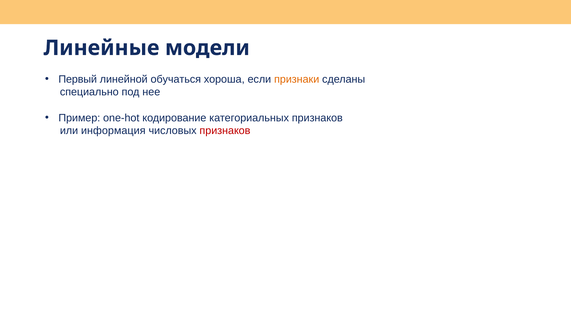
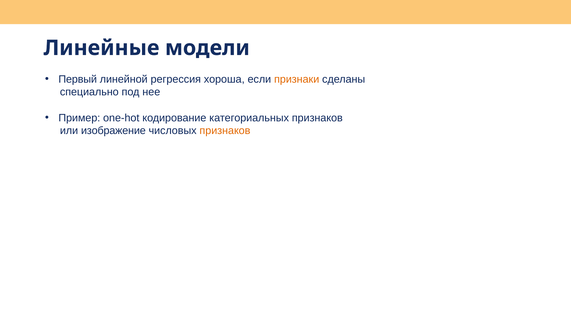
обучаться: обучаться -> регрессия (176, 79)
информация: информация -> изображение (113, 131)
признаков colour: red -> orange (225, 131)
